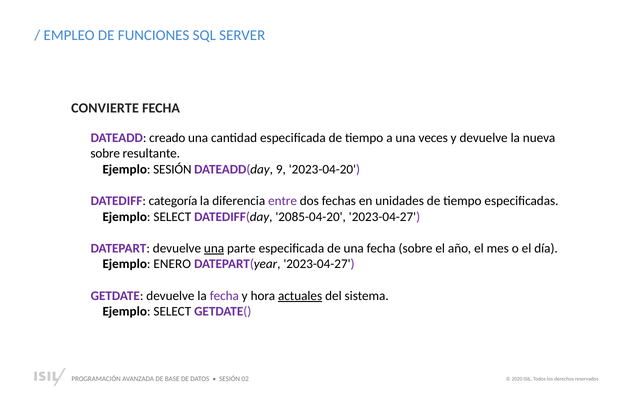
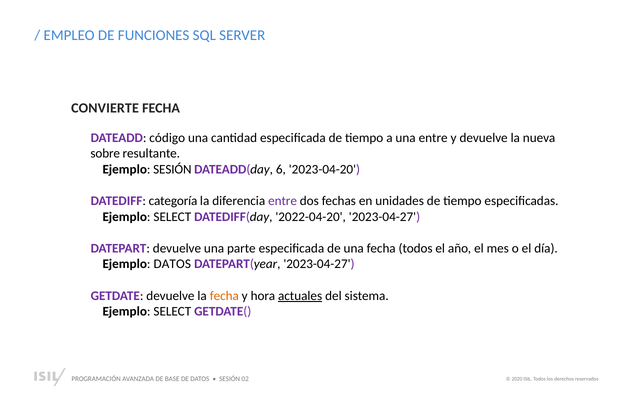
creado: creado -> código (167, 138)
una veces: veces -> entre (433, 138)
9: 9 -> 6 (281, 169)
2085-04-20: 2085-04-20 -> 2022-04-20 (311, 217)
una underline: present -> none (214, 248)
fecha sobre: sobre -> todos (416, 248)
Ejemplo ENERO: ENERO -> DATOS (172, 264)
fecha colour: purple -> orange (224, 296)
